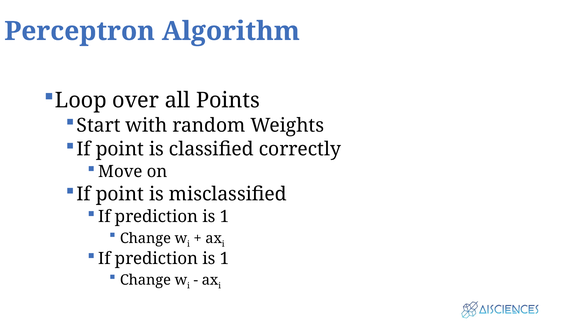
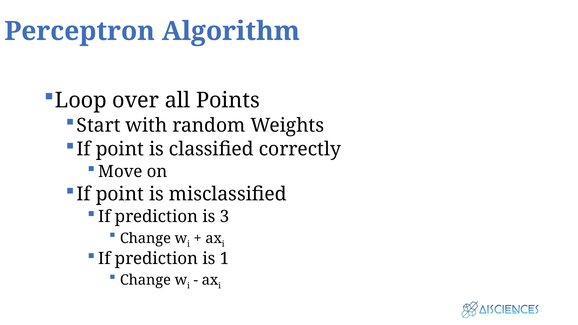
1: 1 -> 3 (224, 217)
